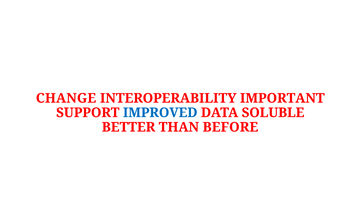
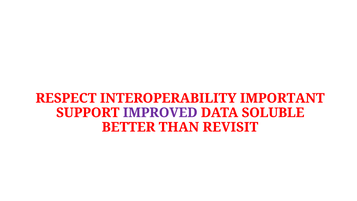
CHANGE: CHANGE -> RESPECT (66, 98)
IMPROVED colour: blue -> purple (160, 113)
BEFORE: BEFORE -> REVISIT (230, 127)
